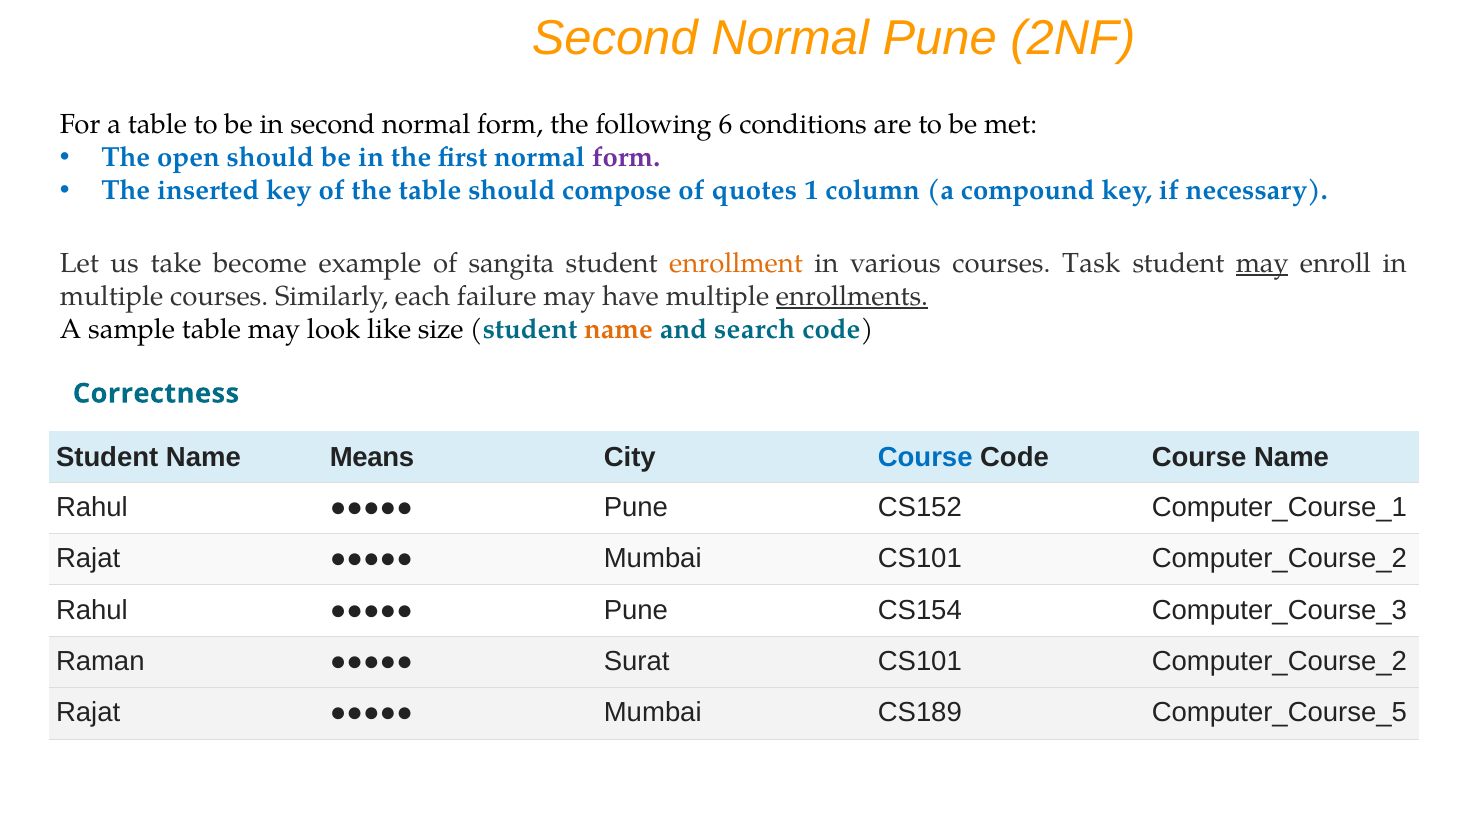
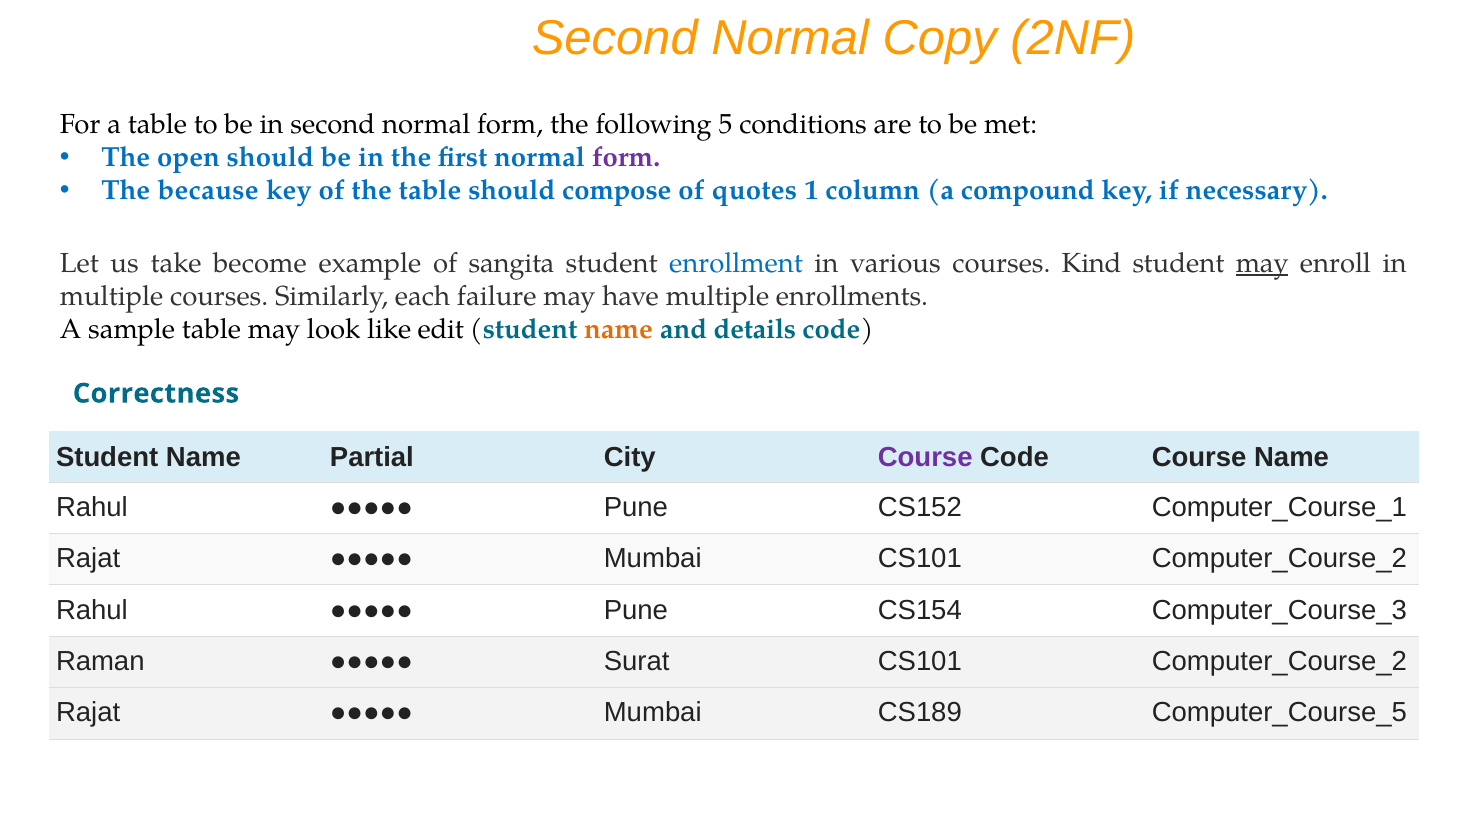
Normal Pune: Pune -> Copy (940, 38)
6: 6 -> 5 (725, 125)
inserted: inserted -> because (208, 191)
enrollment colour: orange -> blue (736, 263)
Task: Task -> Kind (1092, 263)
enrollments underline: present -> none (852, 296)
size: size -> edit (441, 329)
search: search -> details (755, 329)
Means: Means -> Partial (372, 457)
Course colour: blue -> purple (925, 457)
